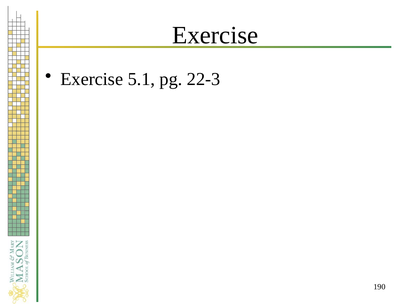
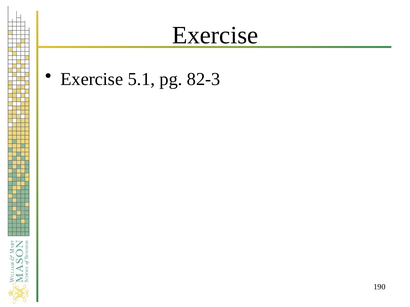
22-3: 22-3 -> 82-3 (204, 79)
